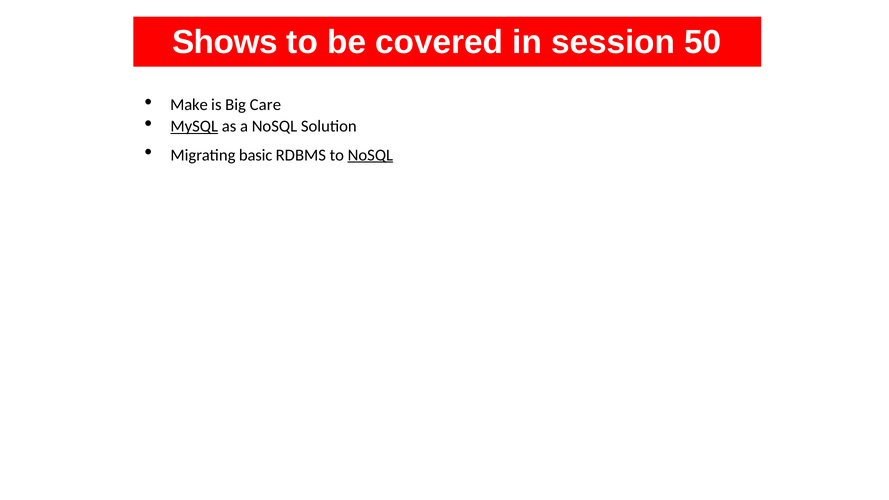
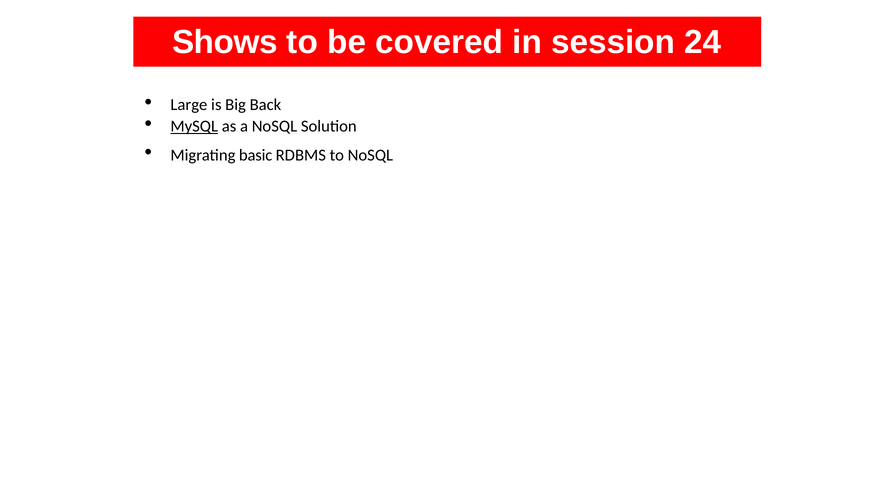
50: 50 -> 24 (703, 42)
Make: Make -> Large (189, 105)
Care: Care -> Back (265, 105)
NoSQL underline: present -> none (370, 155)
